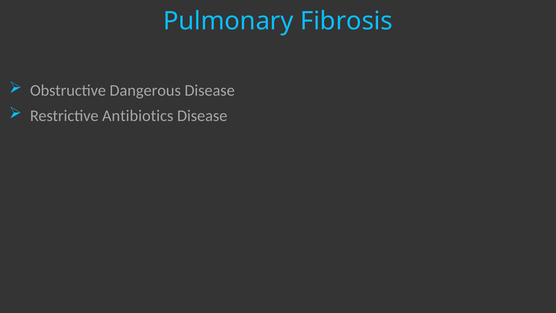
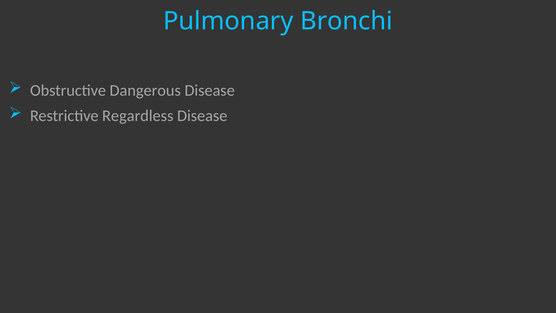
Fibrosis: Fibrosis -> Bronchi (346, 21)
Antibiotics: Antibiotics -> Regardless (138, 116)
